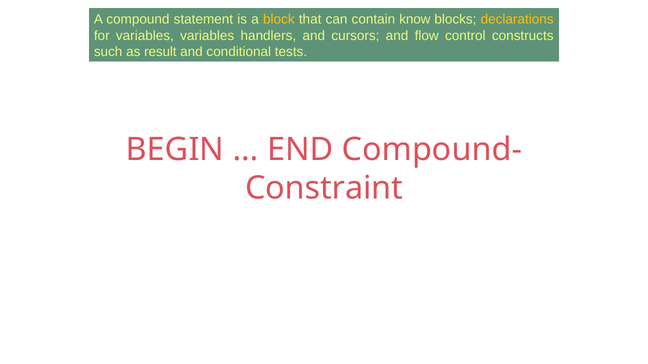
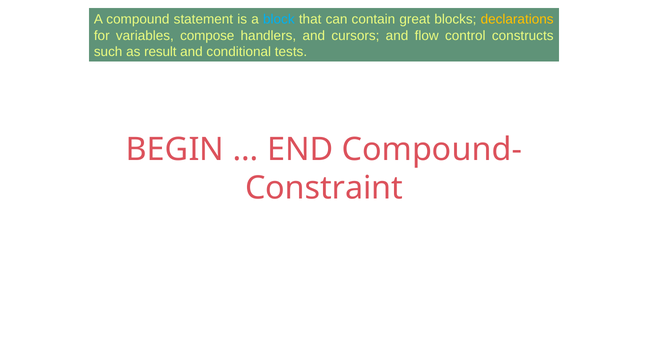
block colour: yellow -> light blue (279, 20)
know: know -> great (415, 20)
variables variables: variables -> compose (207, 36)
